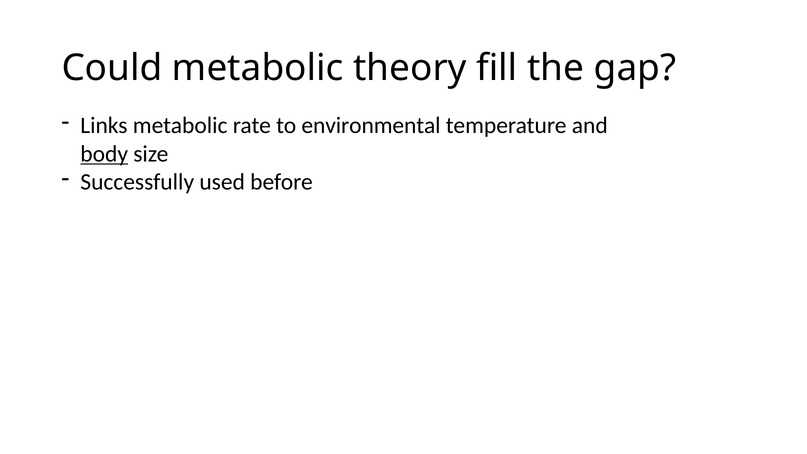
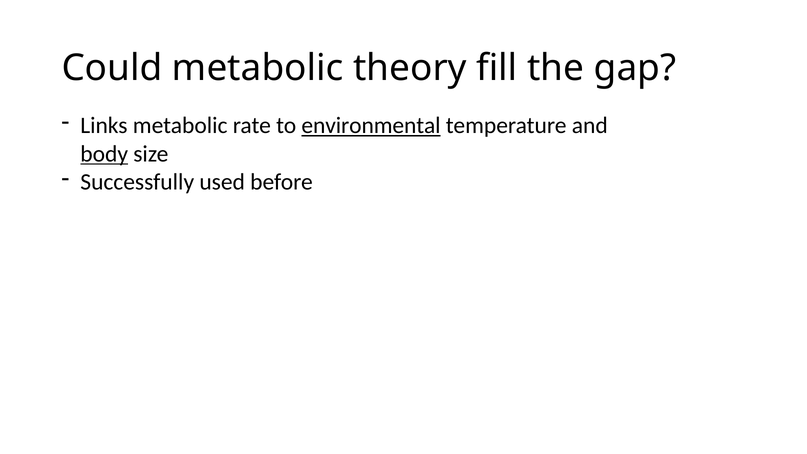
environmental underline: none -> present (371, 126)
